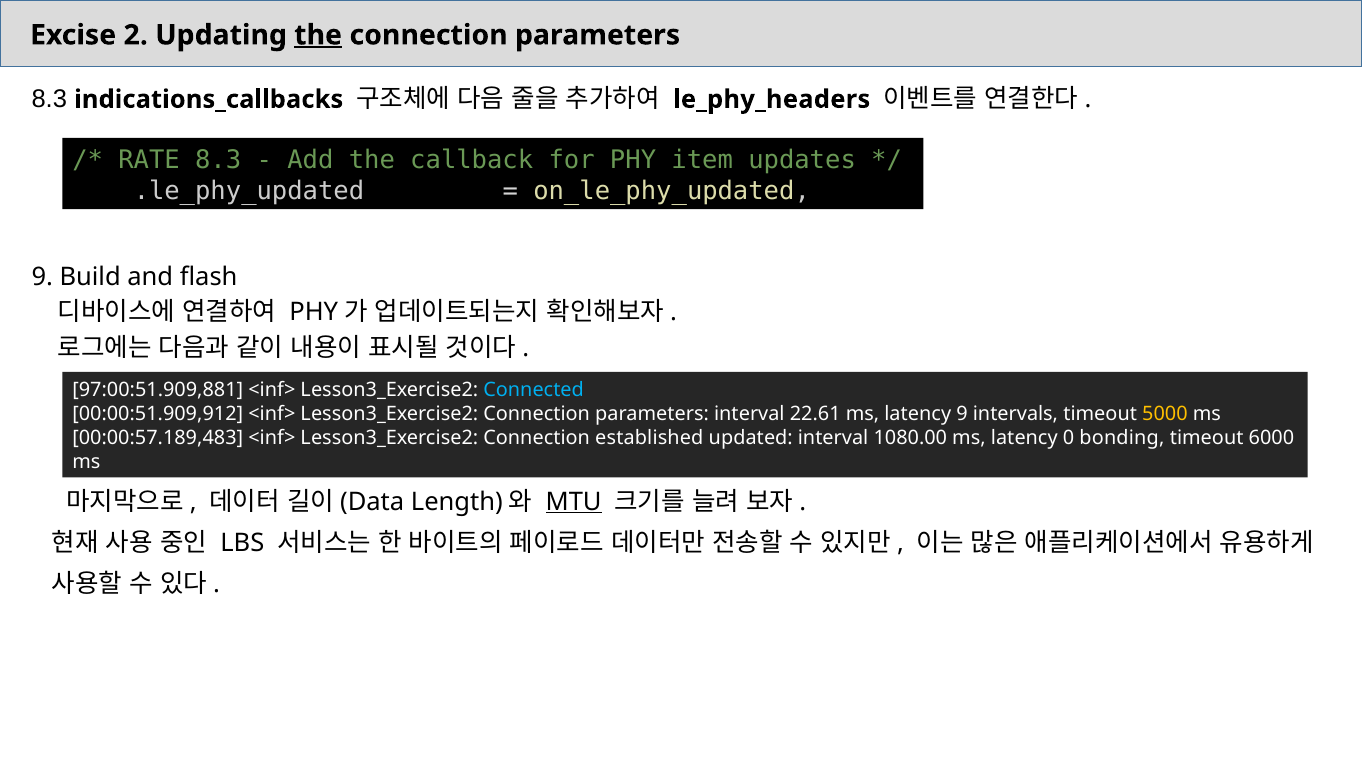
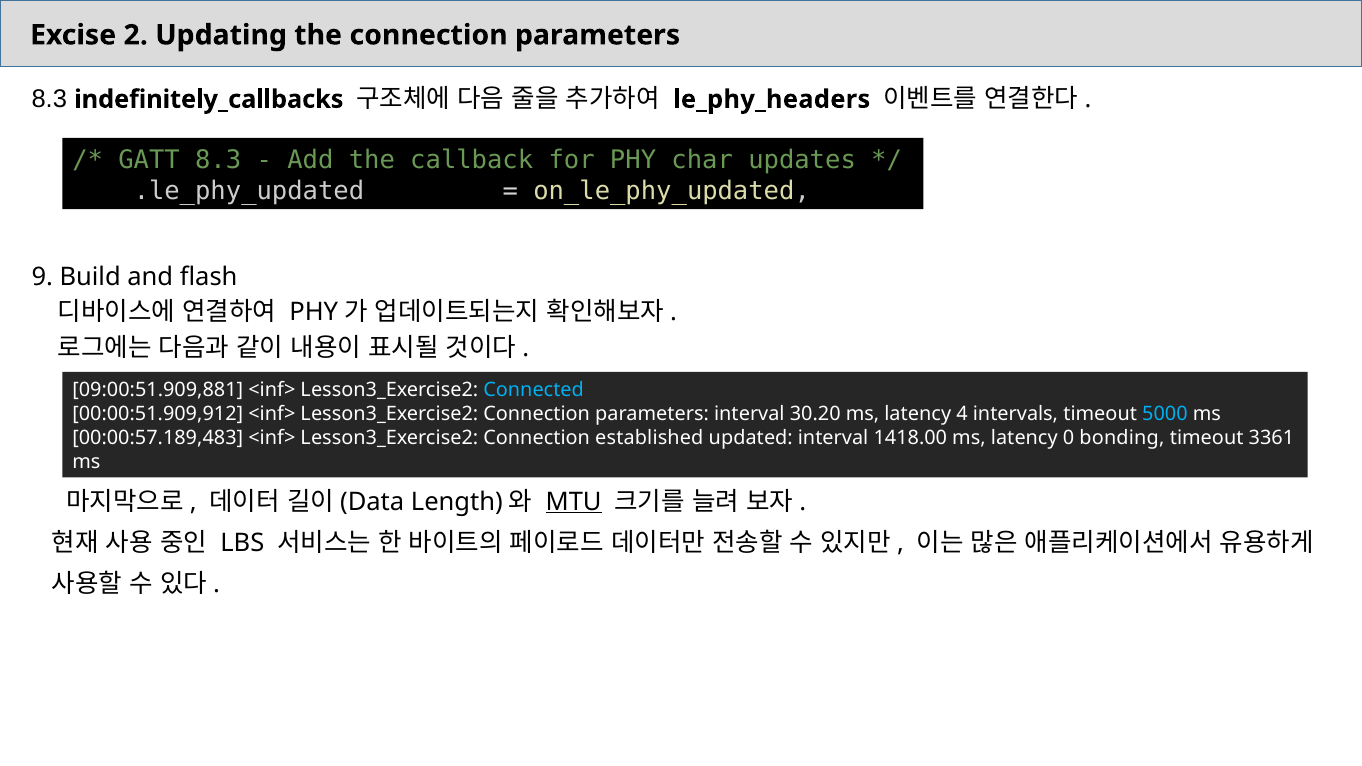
the underline: present -> none (318, 35)
indications_callbacks: indications_callbacks -> indefinitely_callbacks (209, 99)
RATE: RATE -> GATT (149, 160)
item: item -> char (702, 160)
97:00:51.909,881: 97:00:51.909,881 -> 09:00:51.909,881 (158, 390)
22.61: 22.61 -> 30.20 (815, 414)
latency 9: 9 -> 4 (962, 414)
5000 colour: yellow -> light blue (1165, 414)
1080.00: 1080.00 -> 1418.00 (910, 438)
6000: 6000 -> 3361 (1271, 438)
